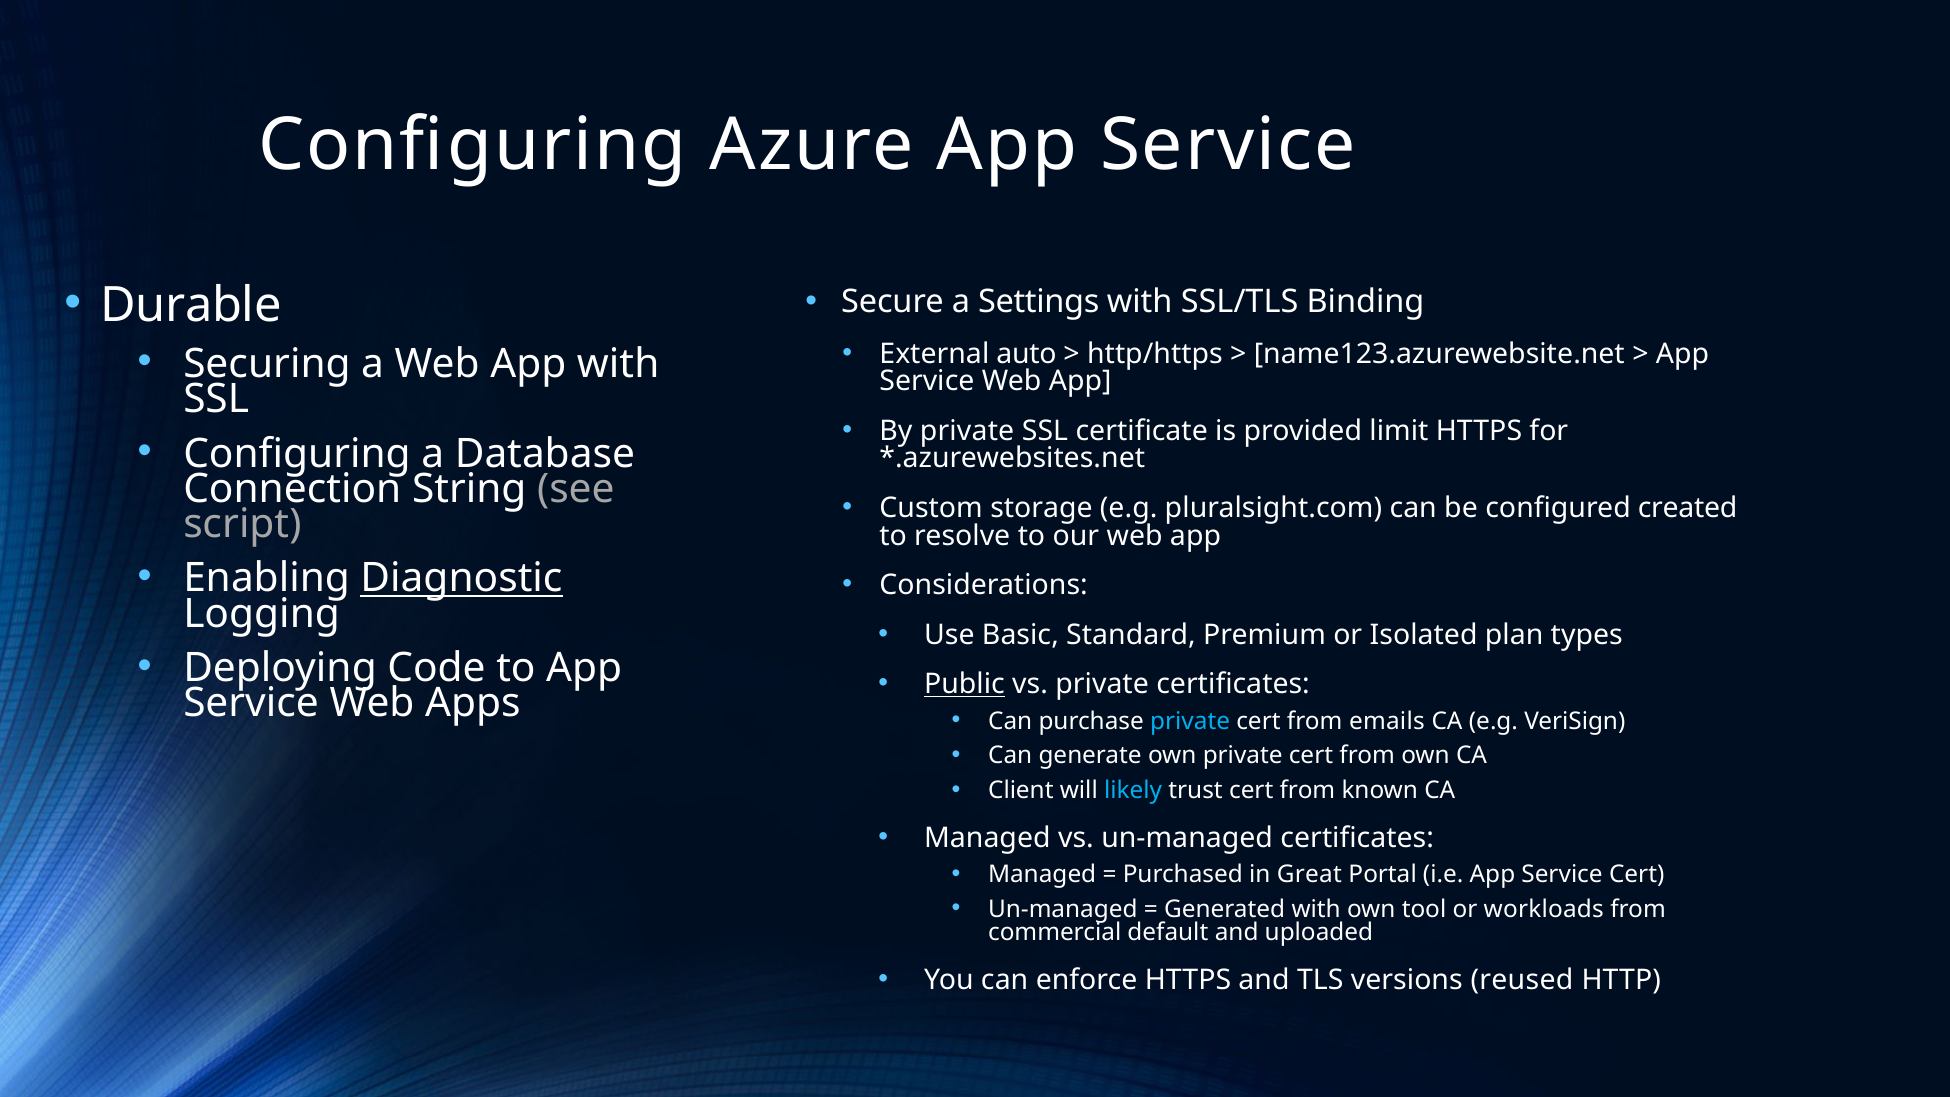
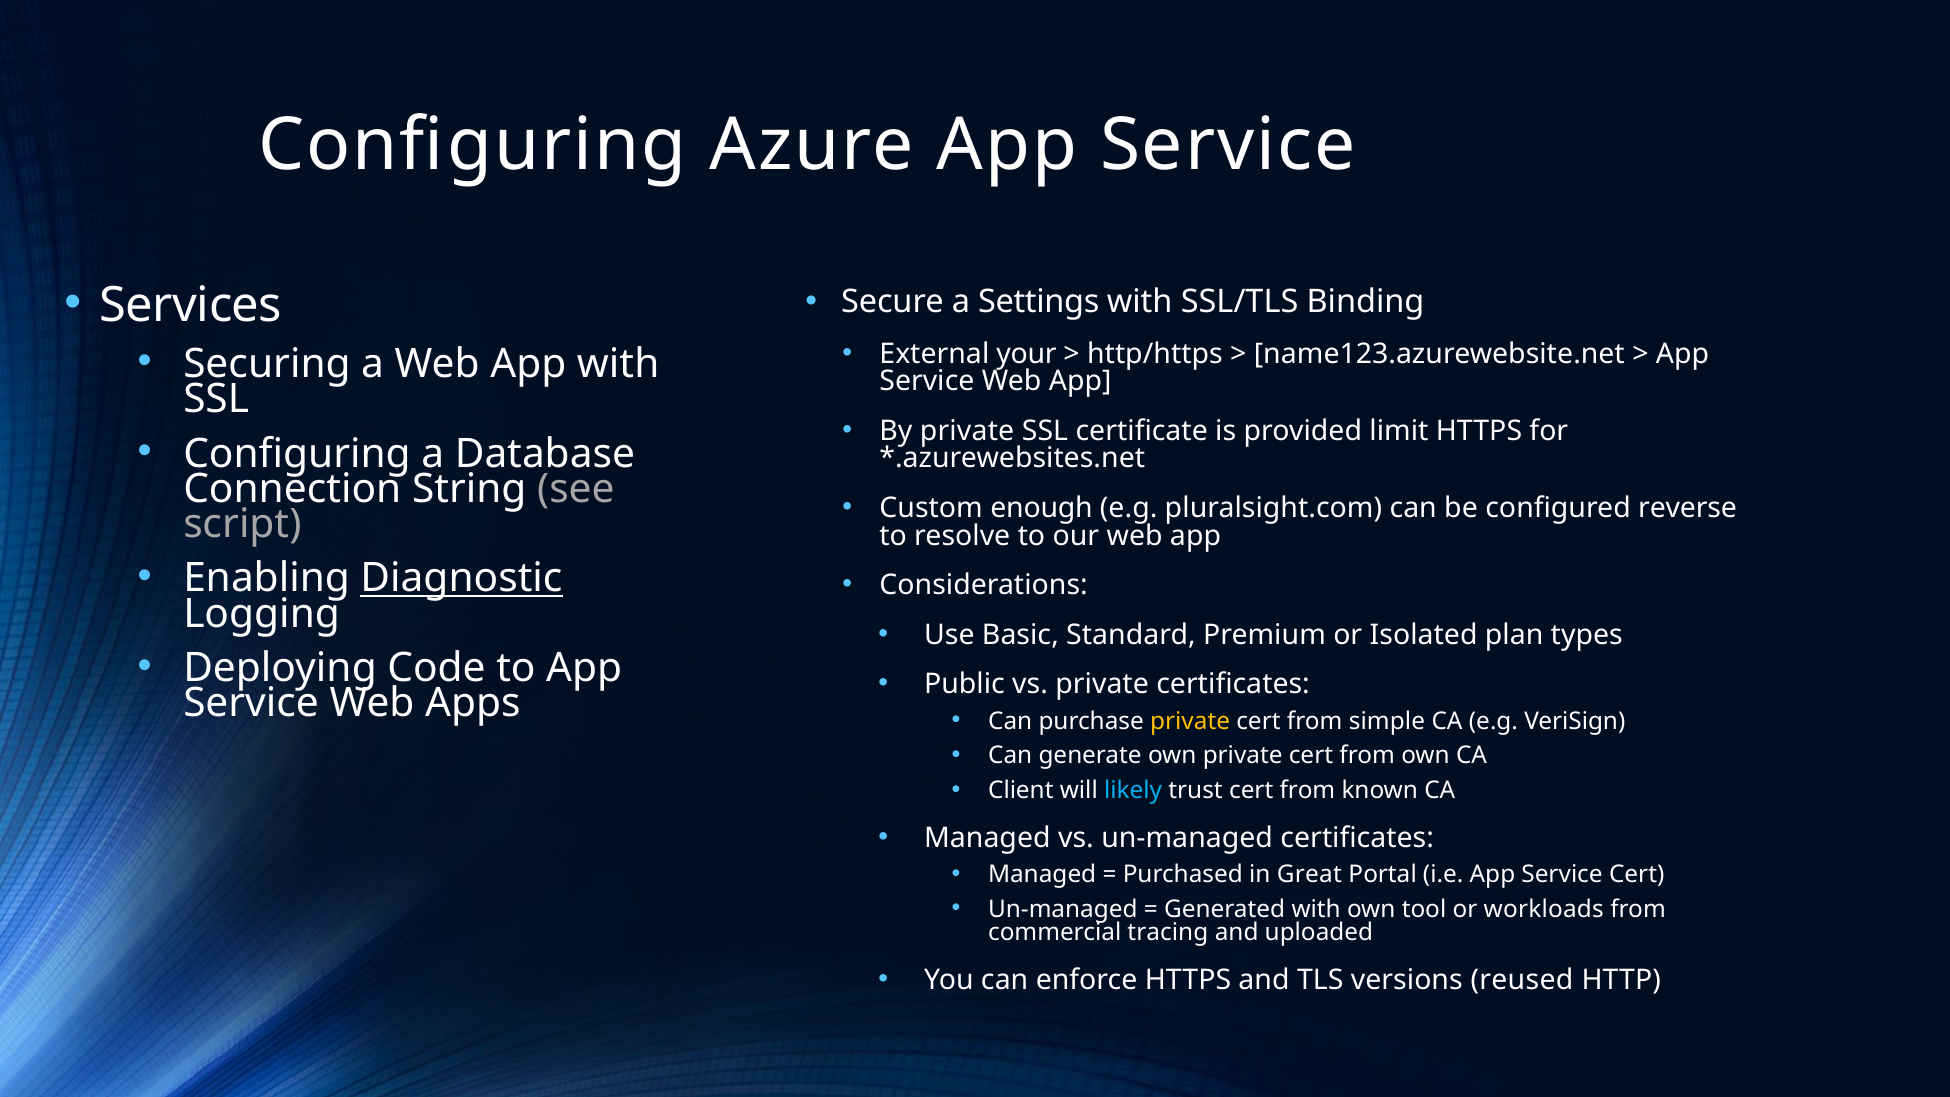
Durable: Durable -> Services (191, 305)
auto: auto -> your (1027, 354)
storage: storage -> enough (1042, 508)
created: created -> reverse (1688, 508)
Public underline: present -> none (964, 684)
private colour: light blue -> yellow (1190, 721)
emails: emails -> simple (1387, 721)
default: default -> tracing (1168, 933)
